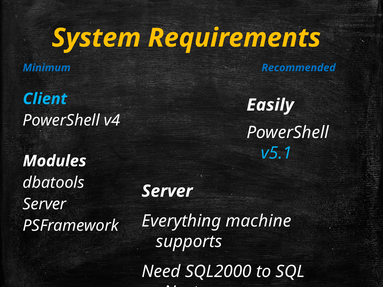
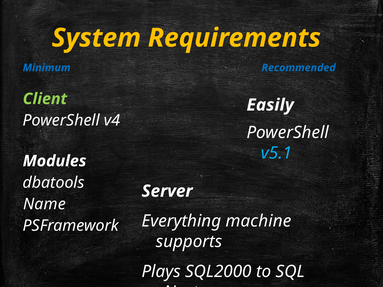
Client colour: light blue -> light green (45, 99)
Server: Server -> Name (44, 204)
Need: Need -> Plays (161, 272)
